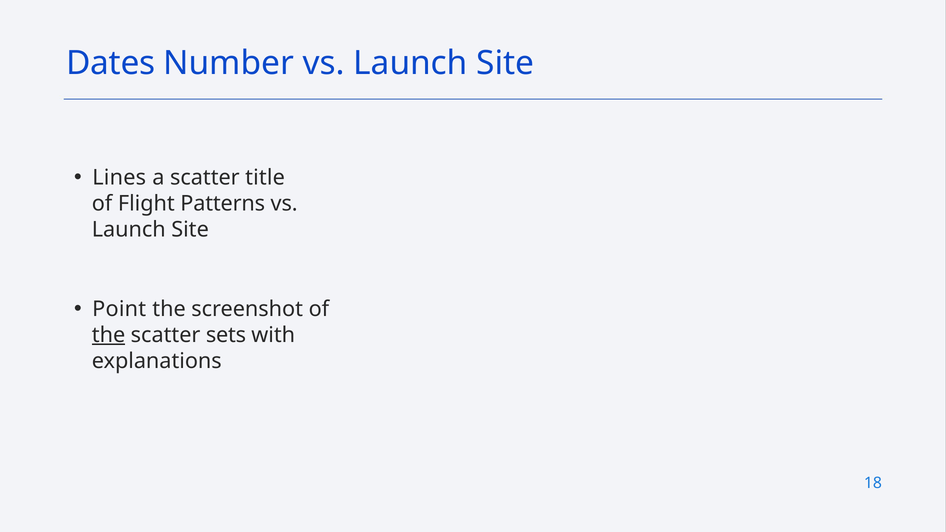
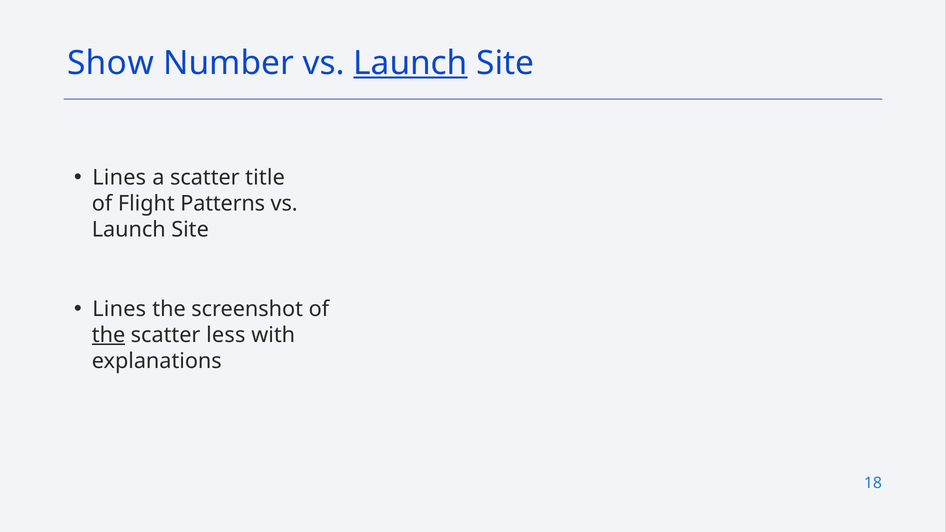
Dates: Dates -> Show (111, 63)
Launch underline: none -> present (411, 63)
Point: Point -> Lines (119, 309)
sets: sets -> less (226, 335)
